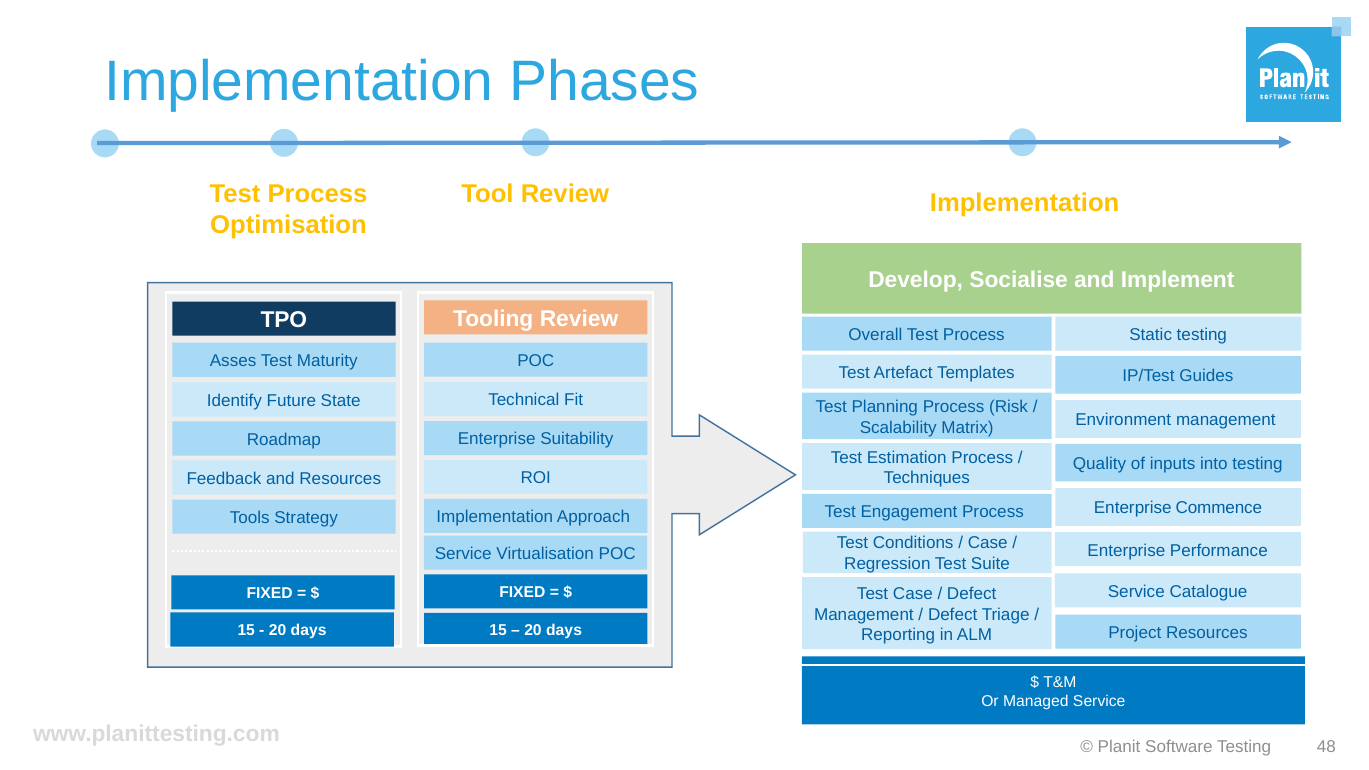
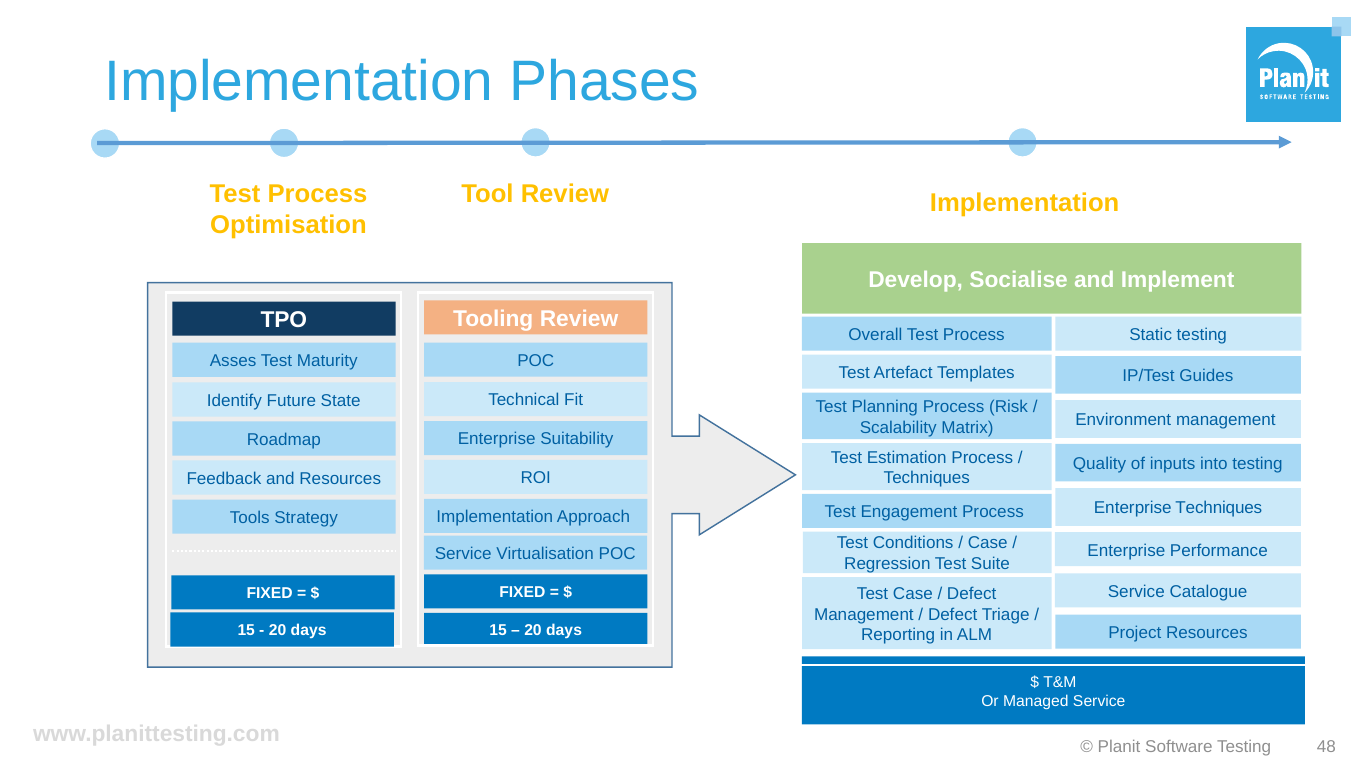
Enterprise Commence: Commence -> Techniques (1219, 508)
